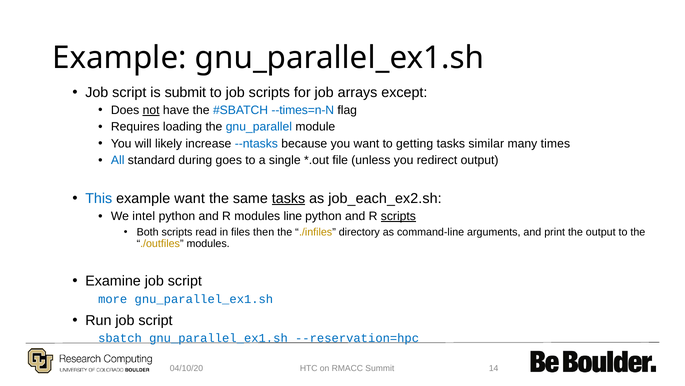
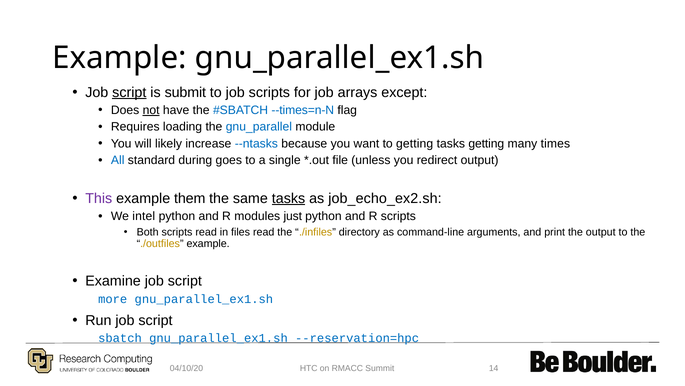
script underline: none -> present (129, 92)
tasks similar: similar -> getting (486, 143)
This colour: blue -> purple (99, 198)
example want: want -> them (190, 198)
job_each_ex2.sh: job_each_ex2.sh -> job_echo_ex2.sh (385, 198)
line: line -> just (293, 216)
scripts underline: present -> none (398, 216)
files then: then -> read (264, 232)
./outfiles modules: modules -> example (208, 243)
